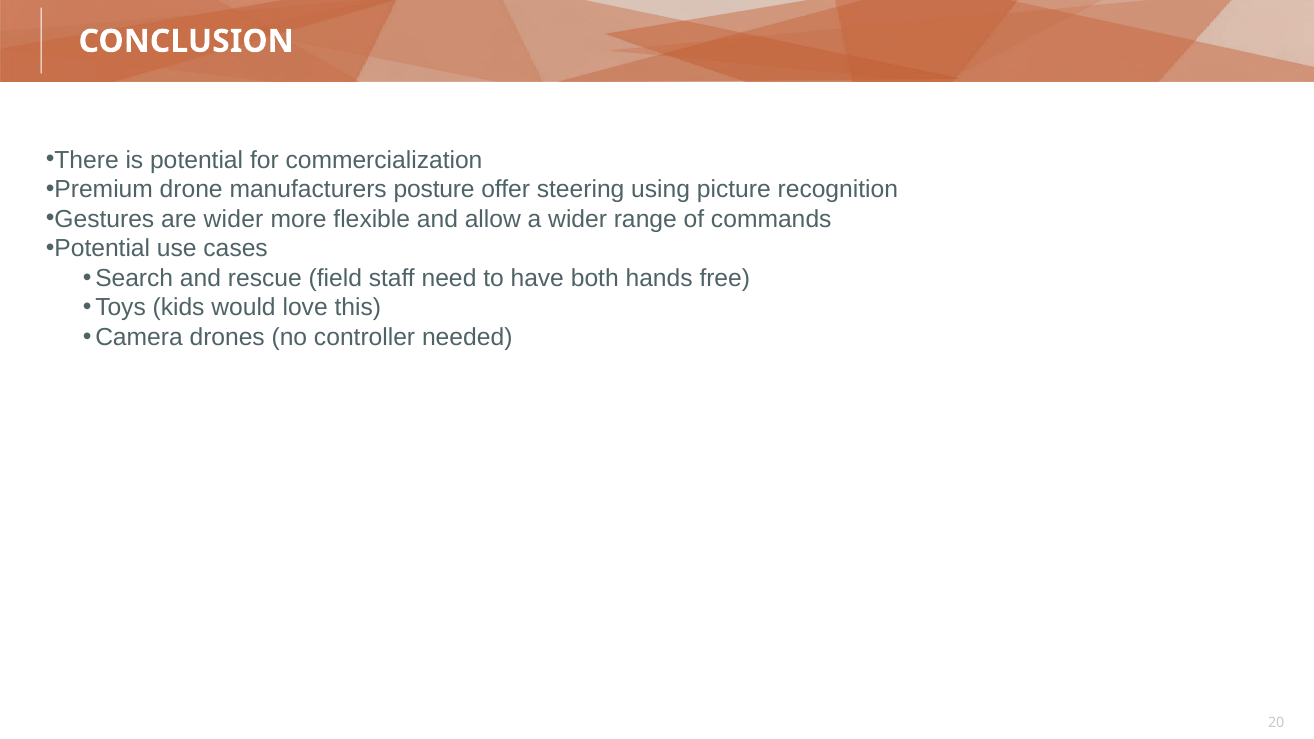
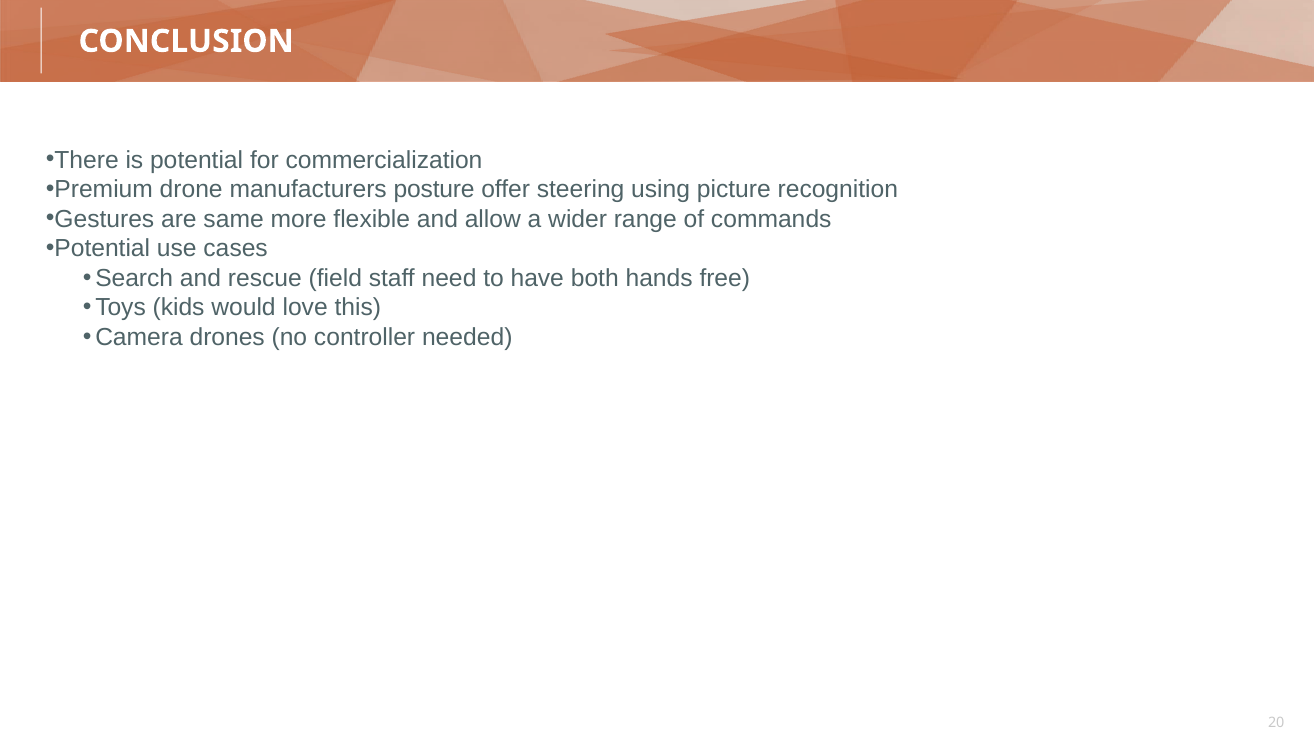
are wider: wider -> same (234, 219)
